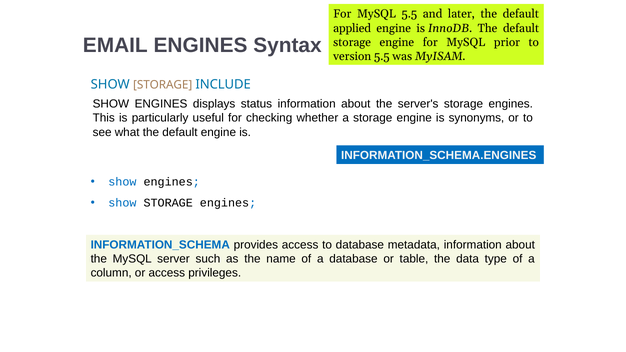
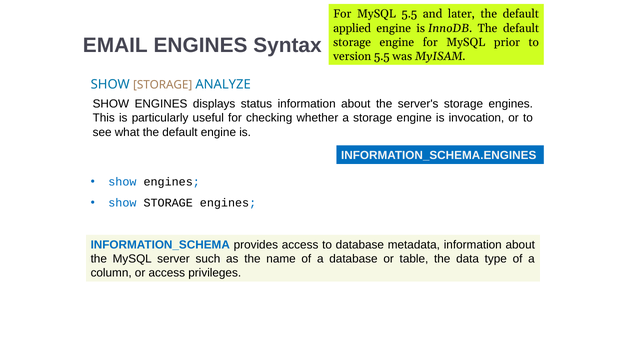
INCLUDE: INCLUDE -> ANALYZE (223, 84)
synonyms: synonyms -> invocation (476, 118)
